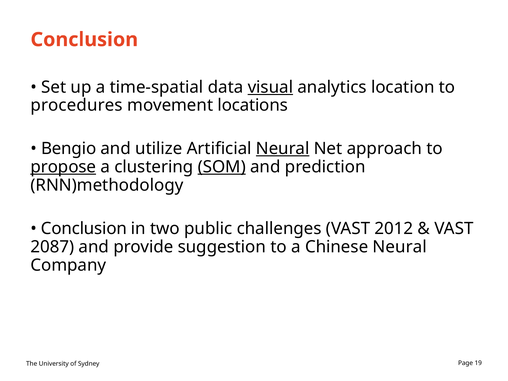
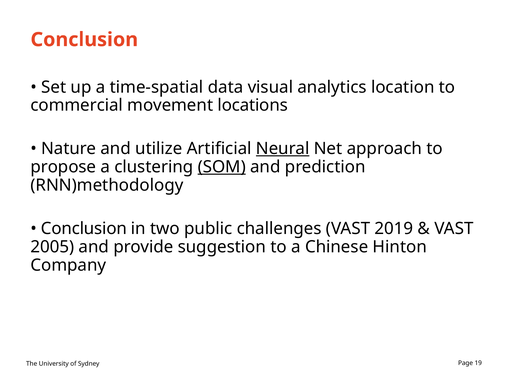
visual underline: present -> none (270, 87)
procedures: procedures -> commercial (77, 105)
Bengio: Bengio -> Nature (69, 149)
propose underline: present -> none (63, 167)
2012: 2012 -> 2019 (394, 229)
2087: 2087 -> 2005 (52, 247)
Chinese Neural: Neural -> Hinton (400, 247)
